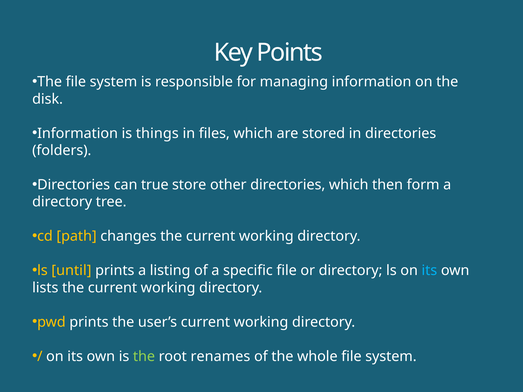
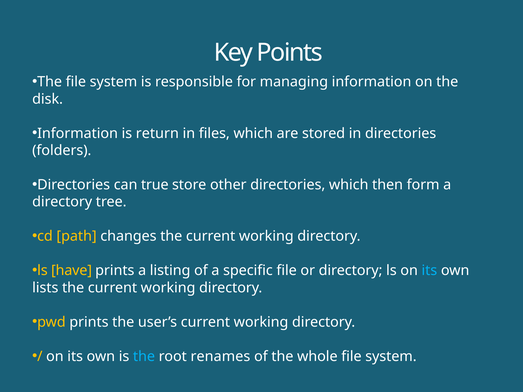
things: things -> return (157, 133)
until: until -> have (72, 271)
the colour: light green -> light blue (144, 357)
